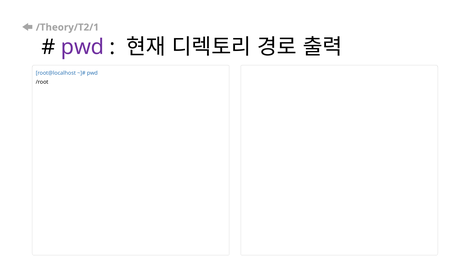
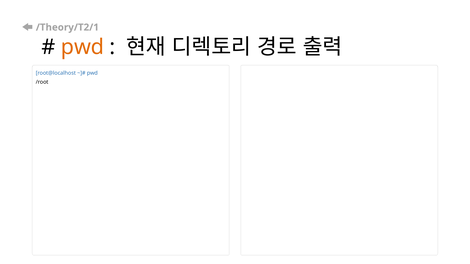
pwd colour: purple -> orange (82, 47)
